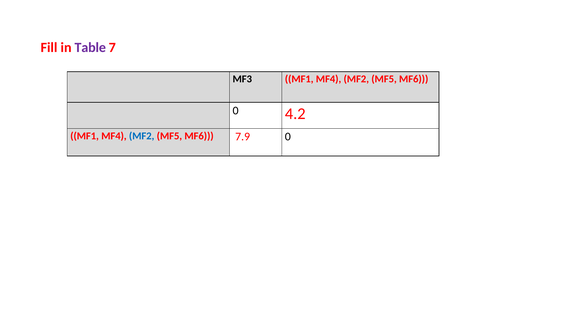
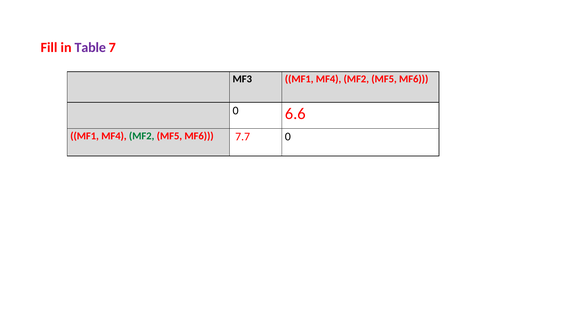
4.2: 4.2 -> 6.6 (295, 114)
MF2 colour: blue -> green (142, 136)
7.9: 7.9 -> 7.7 (243, 137)
